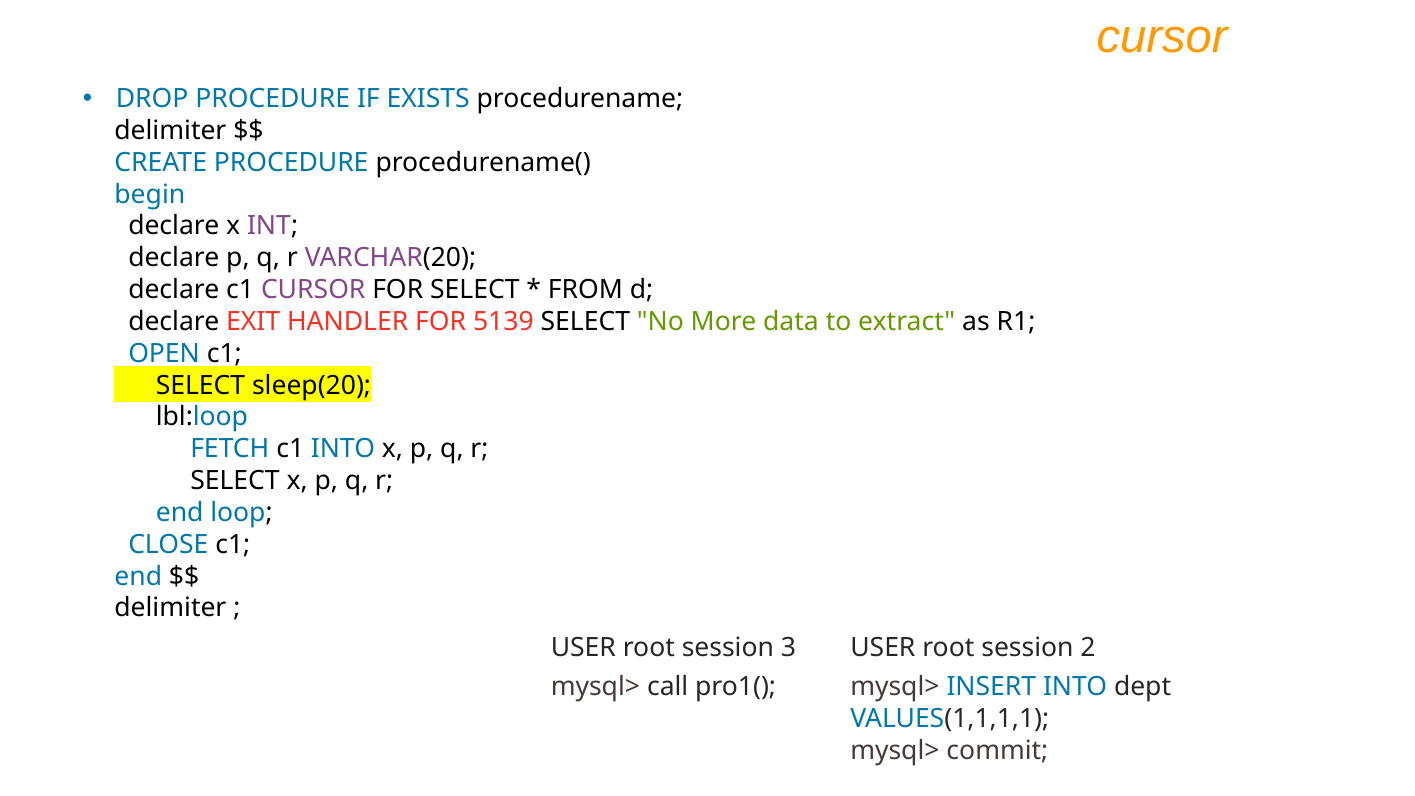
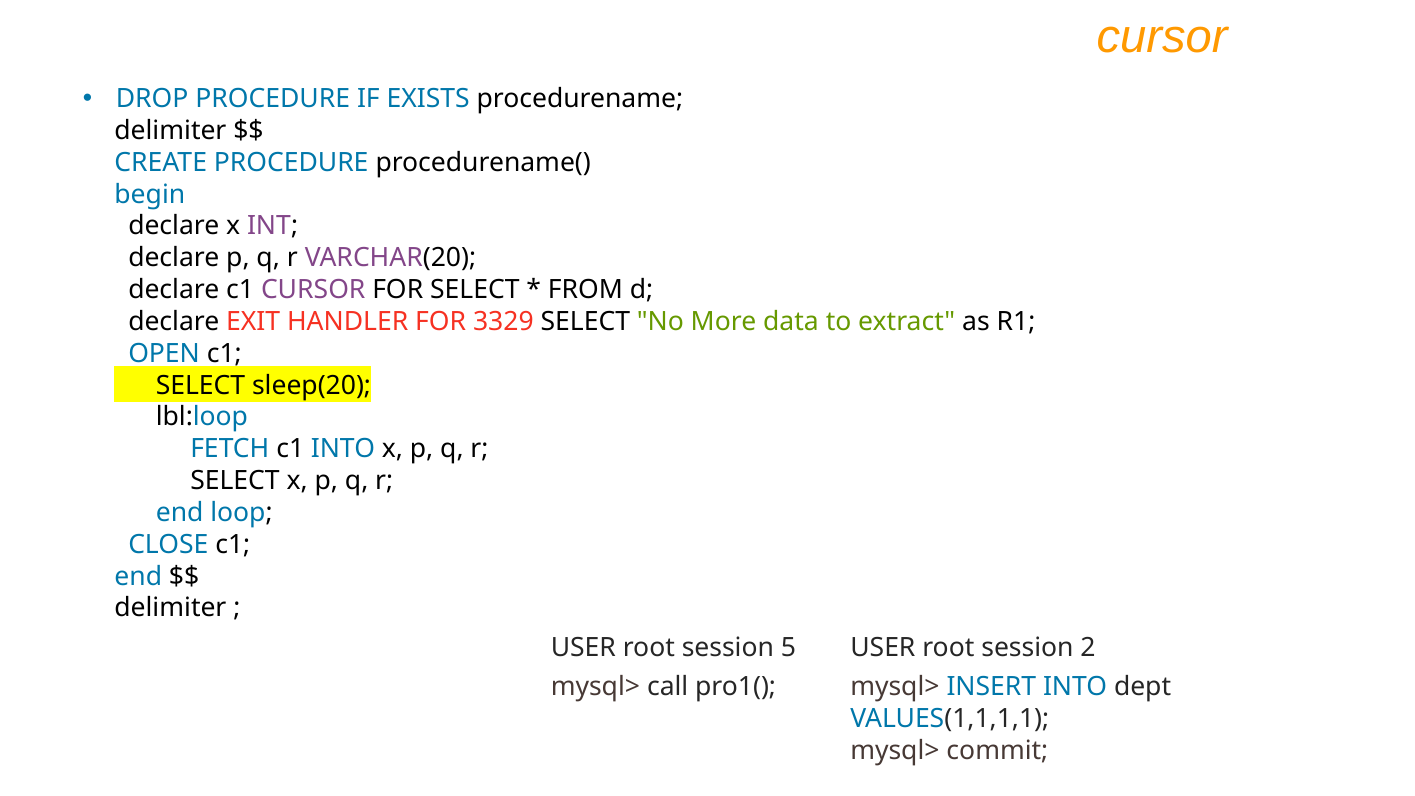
5139: 5139 -> 3329 (503, 322)
3: 3 -> 5 (788, 648)
